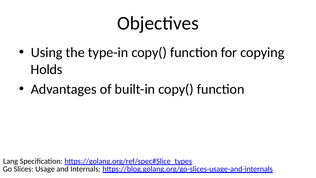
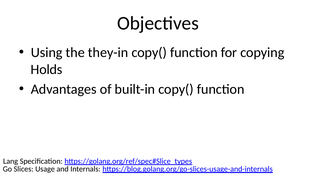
type-in: type-in -> they-in (108, 52)
